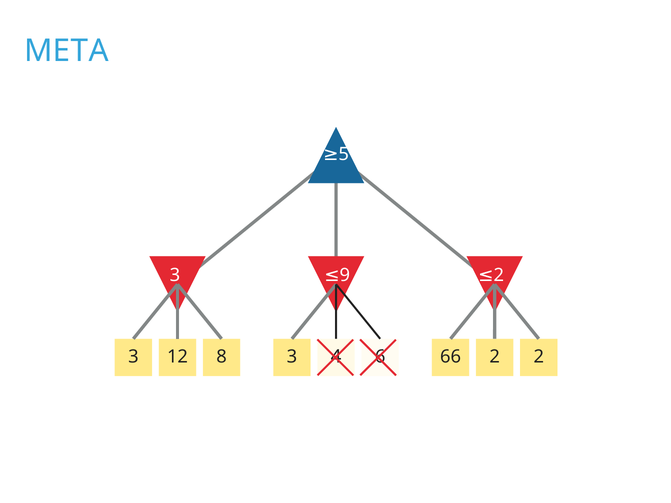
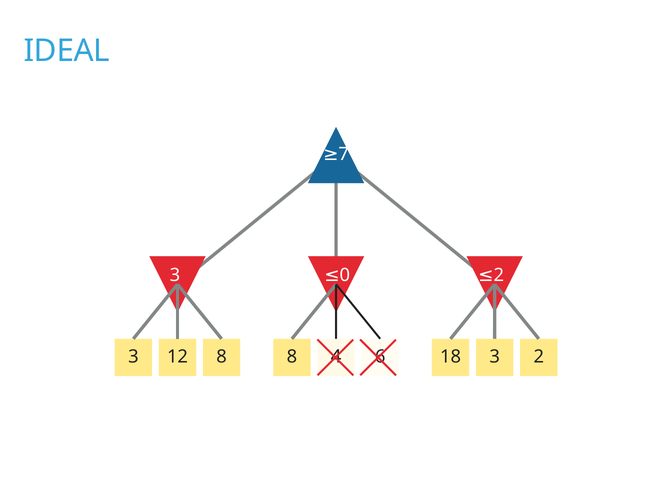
META: META -> IDEAL (67, 51)
5: 5 -> 7 (344, 154)
9: 9 -> 0 (345, 275)
8 3: 3 -> 8 (292, 357)
66: 66 -> 18 (451, 357)
2: 2 -> 3 (495, 357)
